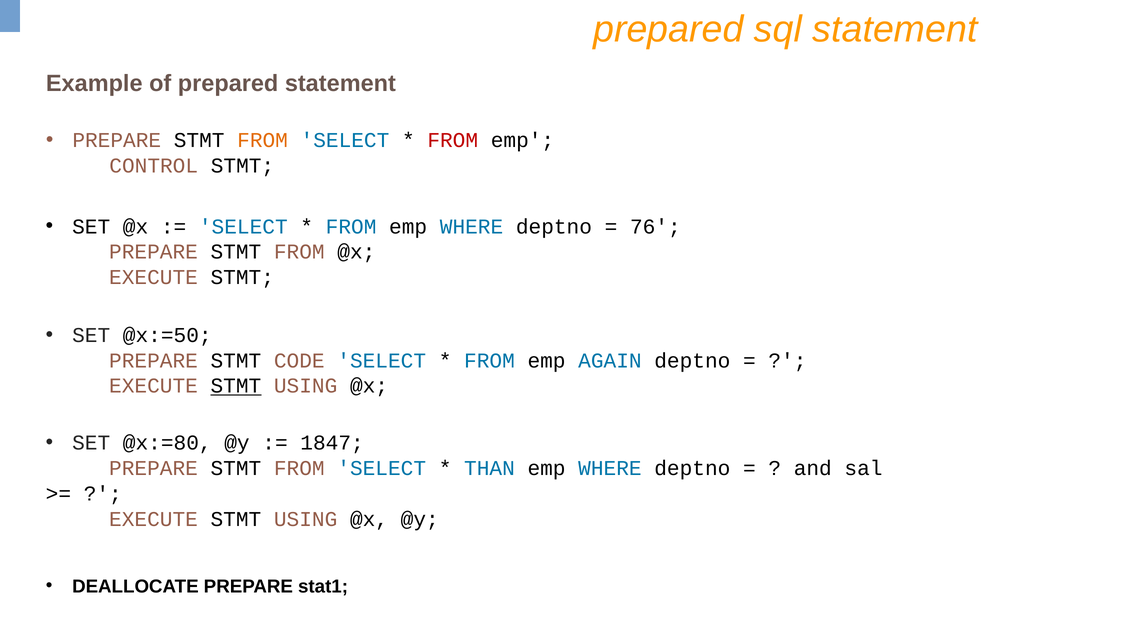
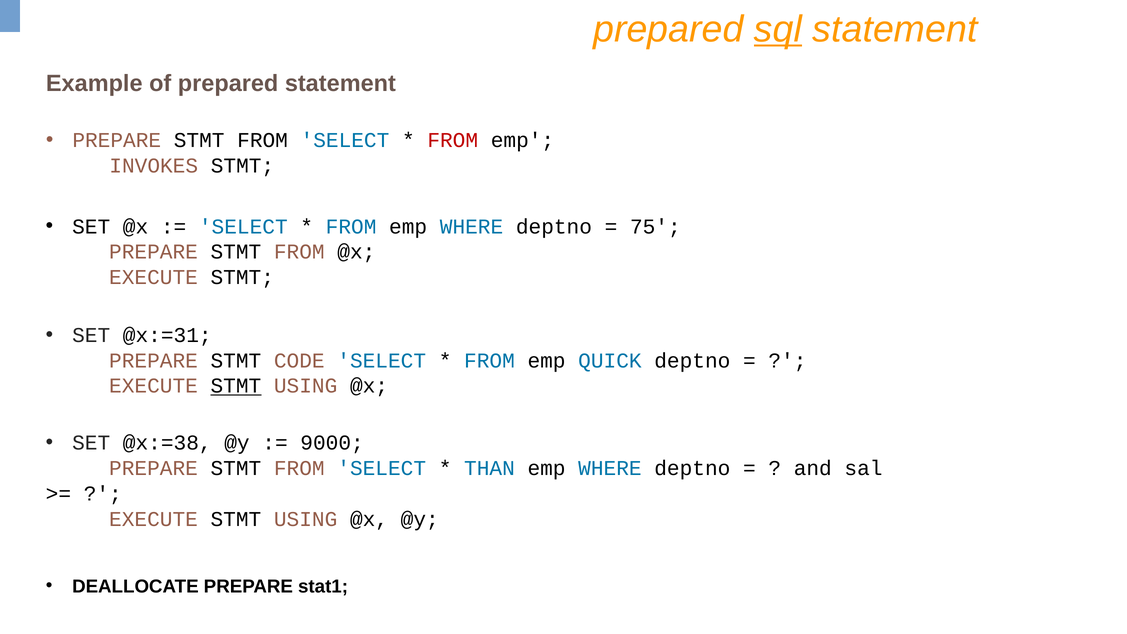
sql underline: none -> present (778, 29)
FROM colour: orange -> black (263, 140)
CONTROL: CONTROL -> INVOKES (154, 166)
76: 76 -> 75 (655, 227)
@x:=50: @x:=50 -> @x:=31 (167, 335)
AGAIN: AGAIN -> QUICK (610, 361)
@x:=80: @x:=80 -> @x:=38 (167, 443)
1847: 1847 -> 9000 (332, 443)
